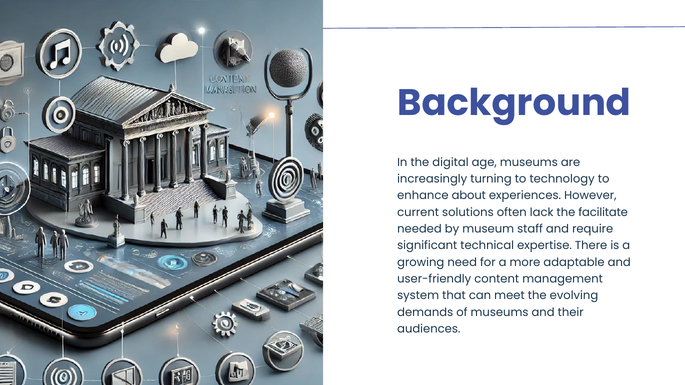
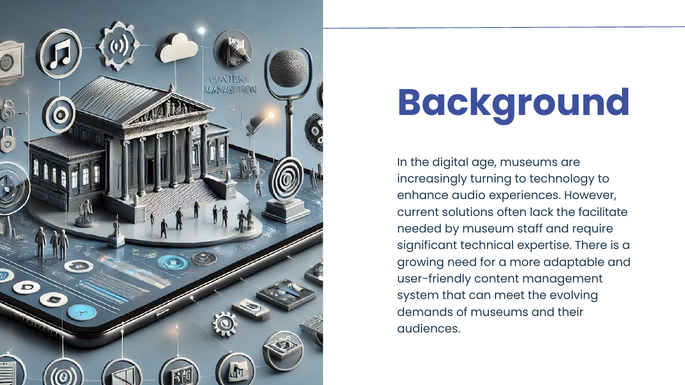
about: about -> audio (469, 196)
